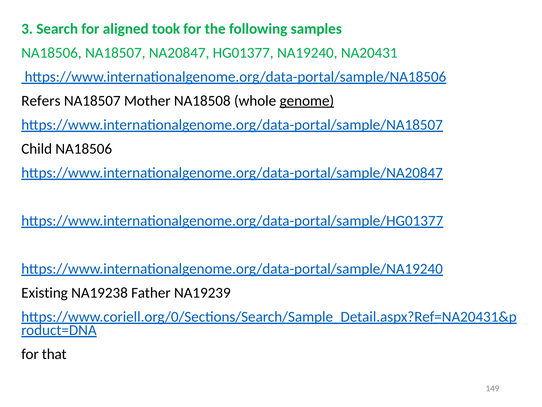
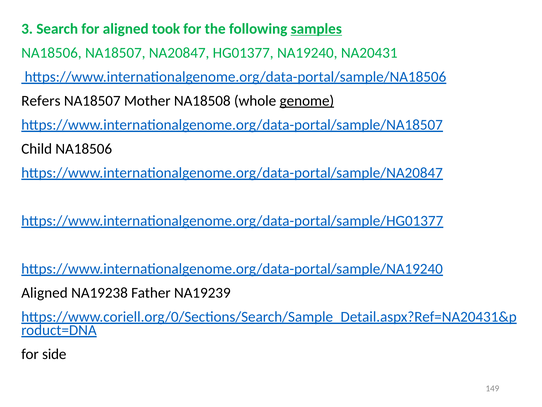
samples underline: none -> present (316, 29)
Existing: Existing -> Aligned (44, 292)
that: that -> side (54, 354)
